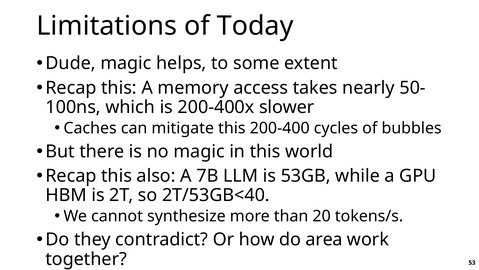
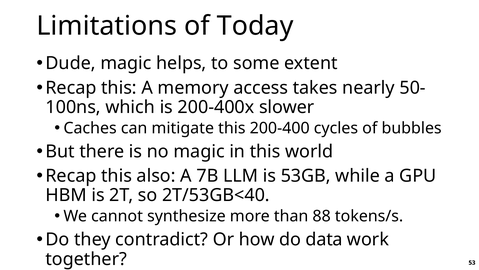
20: 20 -> 88 (322, 216)
area: area -> data (324, 239)
